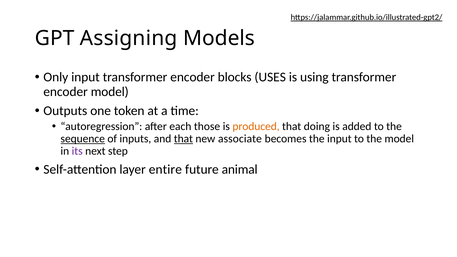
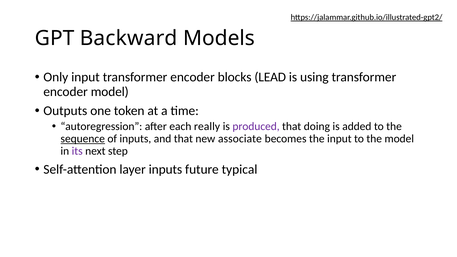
Assigning: Assigning -> Backward (129, 38)
USES: USES -> LEAD (270, 77)
those: those -> really (207, 127)
produced colour: orange -> purple (256, 127)
that underline: present -> none (183, 139)
layer entire: entire -> inputs (165, 169)
animal: animal -> typical (240, 169)
